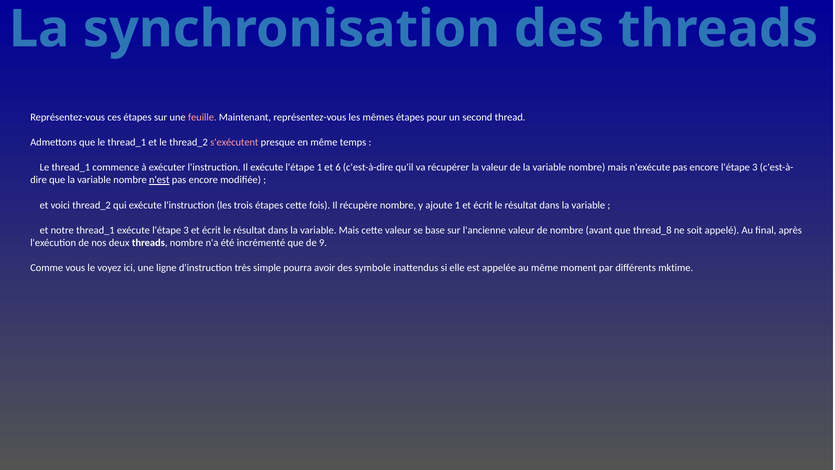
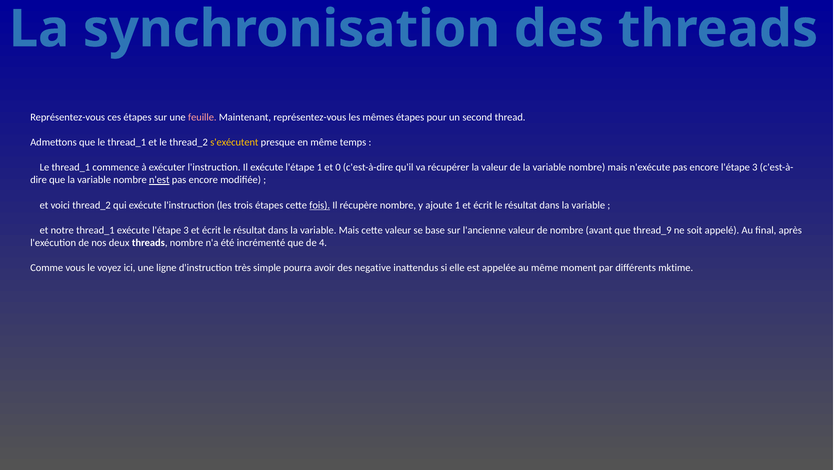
s'exécutent colour: pink -> yellow (234, 142)
6: 6 -> 0 (338, 167)
fois underline: none -> present (320, 205)
thread_8: thread_8 -> thread_9 (652, 230)
9: 9 -> 4 (323, 243)
symbole: symbole -> negative (373, 268)
